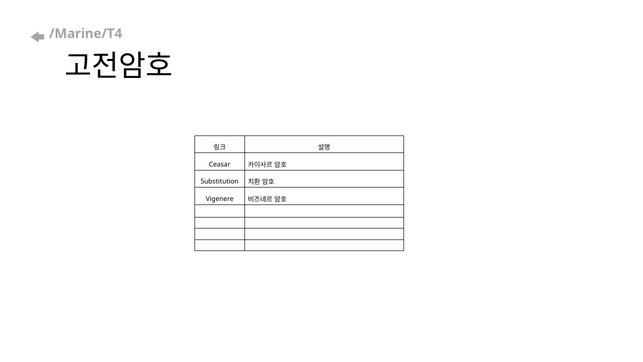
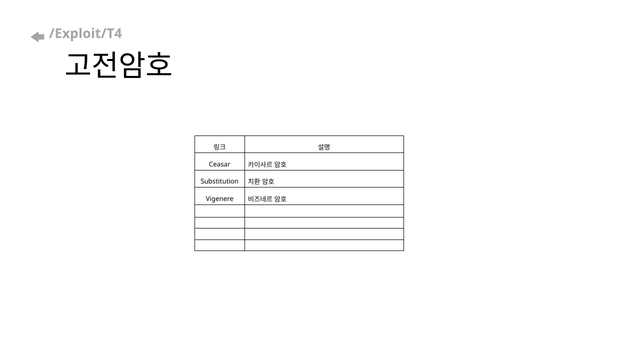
/Marine/T4: /Marine/T4 -> /Exploit/T4 (86, 34)
